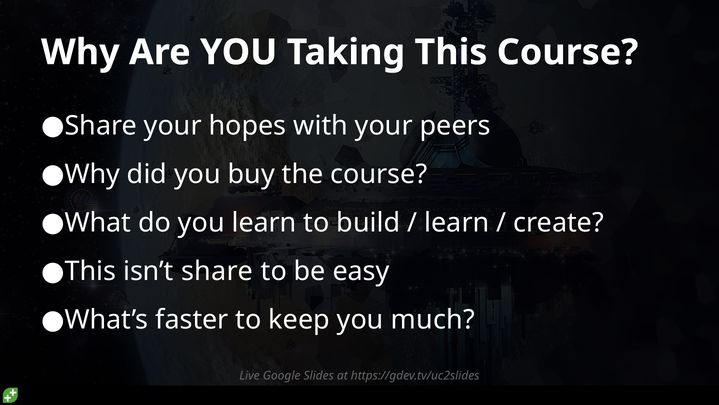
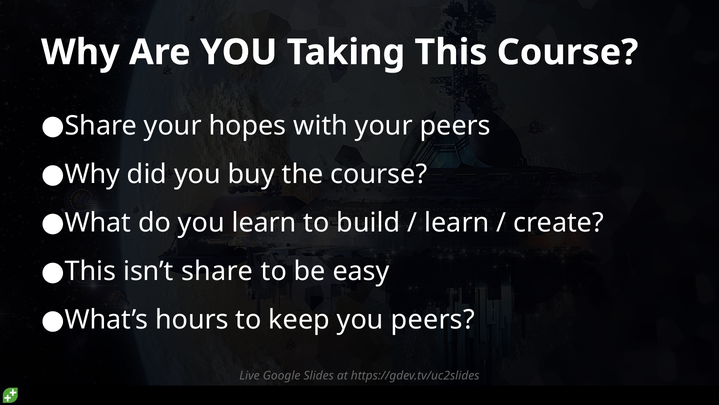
faster: faster -> hours (192, 320)
you much: much -> peers (433, 320)
